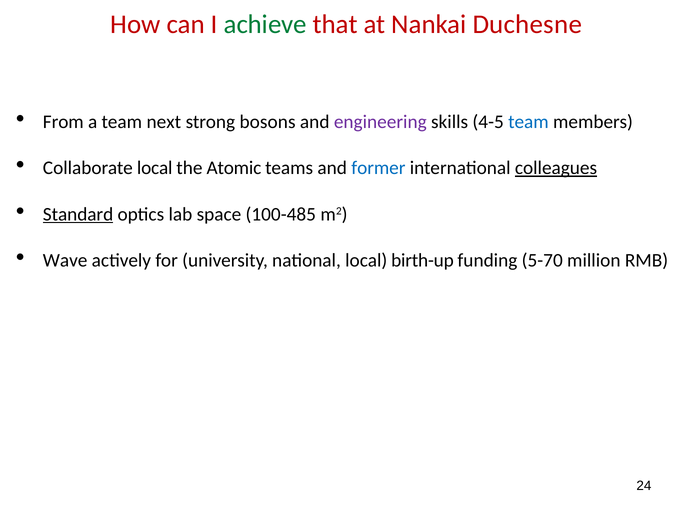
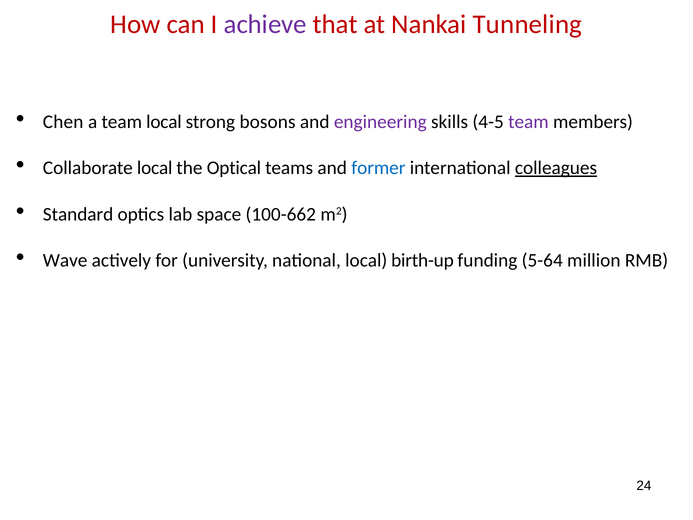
achieve colour: green -> purple (265, 24)
Duchesne: Duchesne -> Tunneling (527, 24)
From: From -> Chen (63, 122)
team next: next -> local (164, 122)
team colour: blue -> purple (528, 122)
Atomic: Atomic -> Optical (234, 168)
Standard underline: present -> none (78, 214)
100-485: 100-485 -> 100-662 (281, 214)
5-70: 5-70 -> 5-64 (542, 260)
